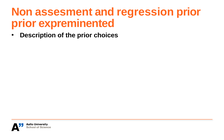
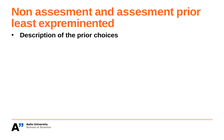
and regression: regression -> assesment (145, 12)
prior: prior -> least (24, 23)
